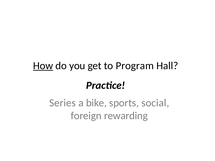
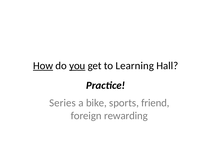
you underline: none -> present (77, 66)
Program: Program -> Learning (135, 66)
social: social -> friend (155, 103)
